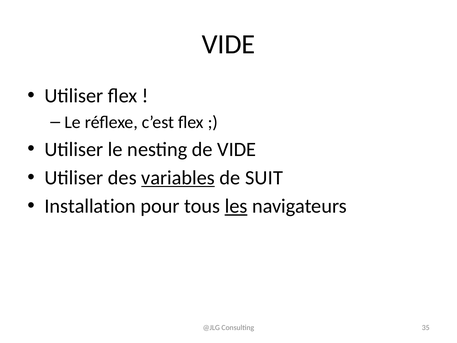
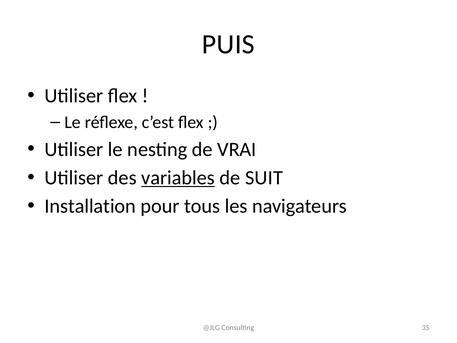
VIDE: VIDE -> PUIS (228, 44)
de VIDE: VIDE -> VRAI (237, 149)
les underline: present -> none (236, 206)
